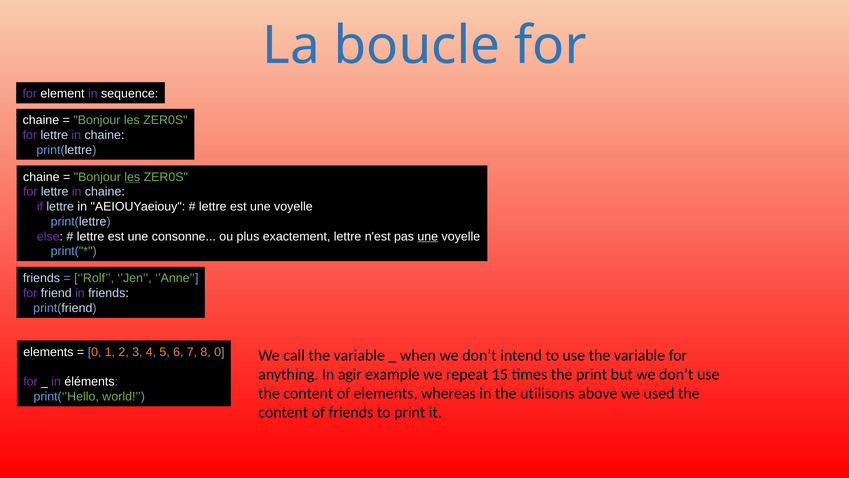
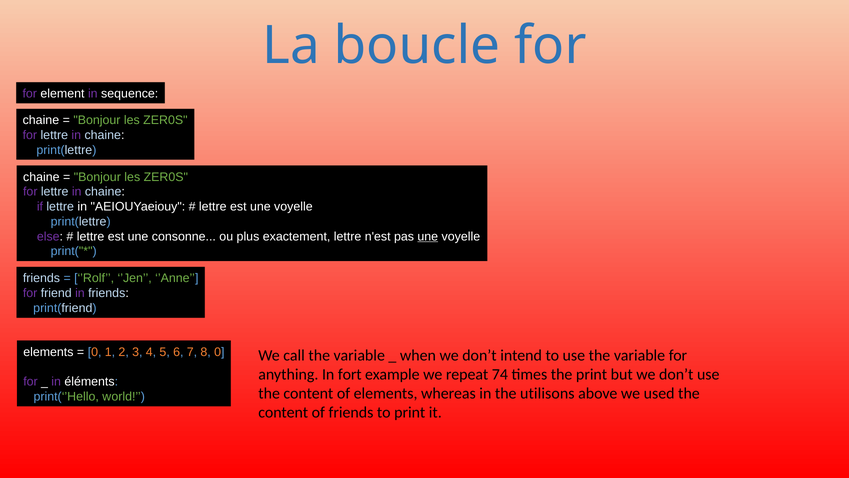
les underline: present -> none (132, 177)
agir: agir -> fort (350, 374)
15: 15 -> 74 (500, 374)
